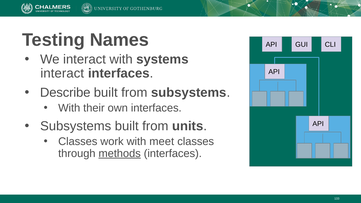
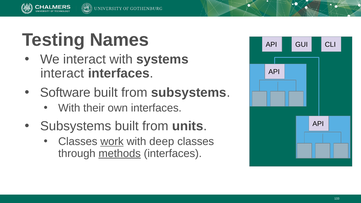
Describe: Describe -> Software (65, 93)
work underline: none -> present (112, 142)
meet: meet -> deep (162, 142)
